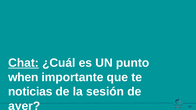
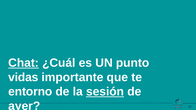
when: when -> vidas (23, 77)
noticias: noticias -> entorno (30, 92)
sesión underline: none -> present (105, 92)
